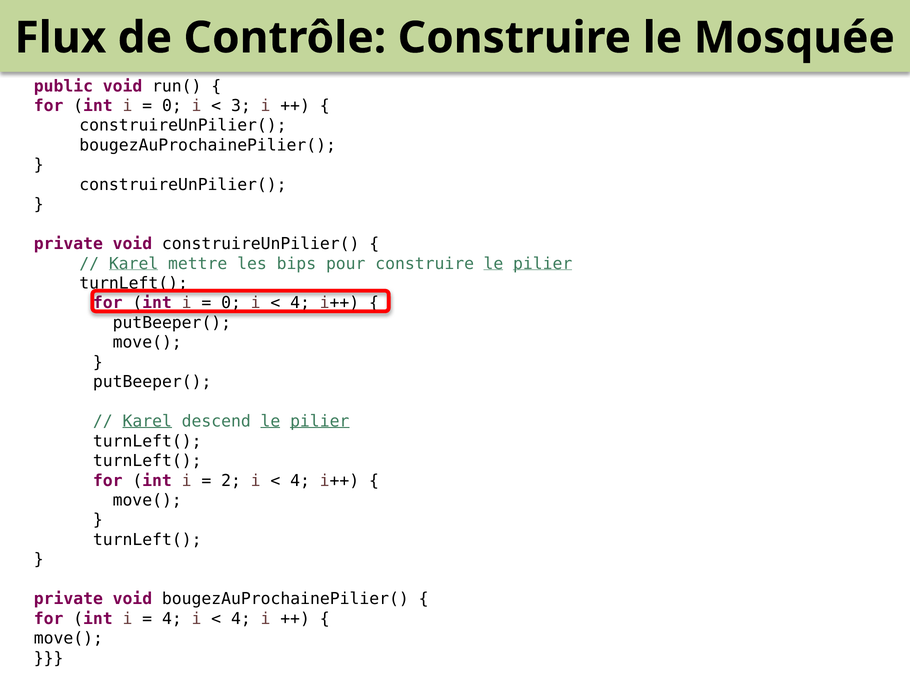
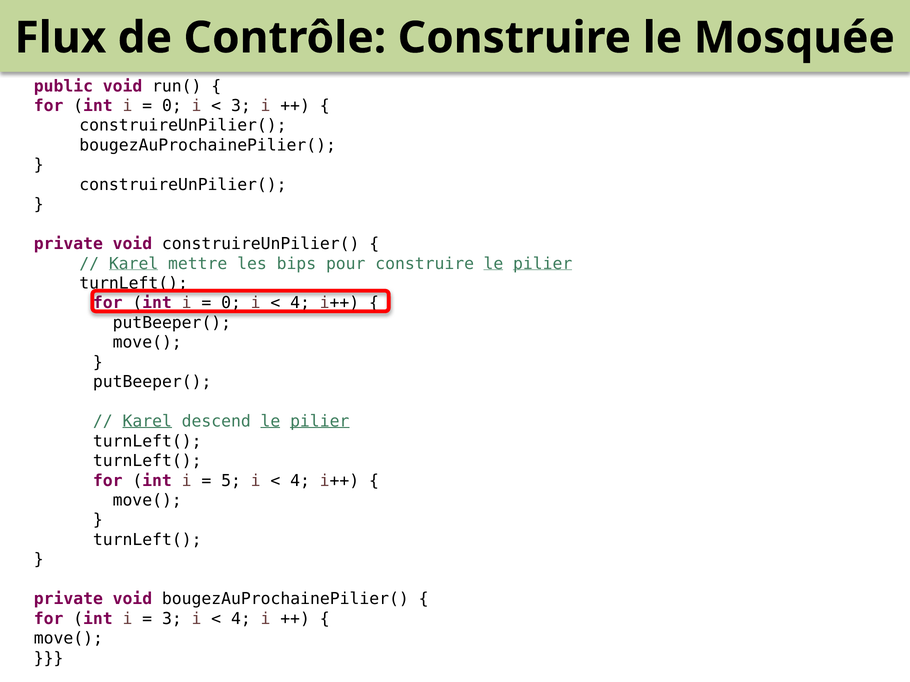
2: 2 -> 5 (231, 481)
4: 4 -> 3 (172, 619)
